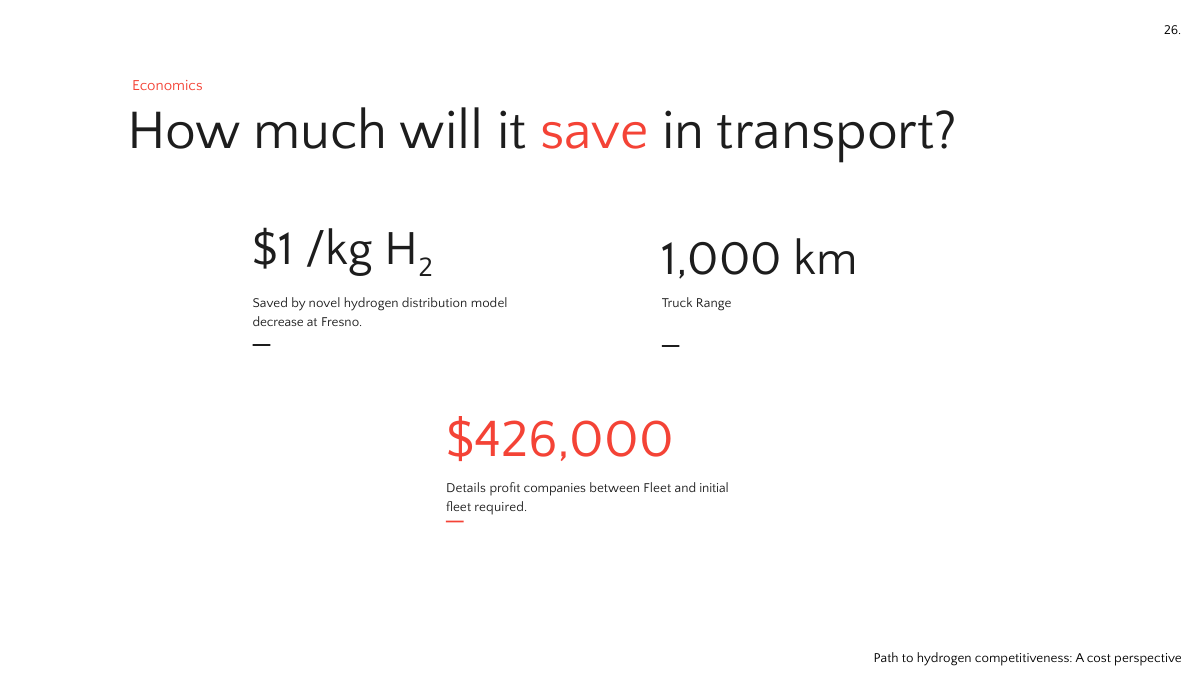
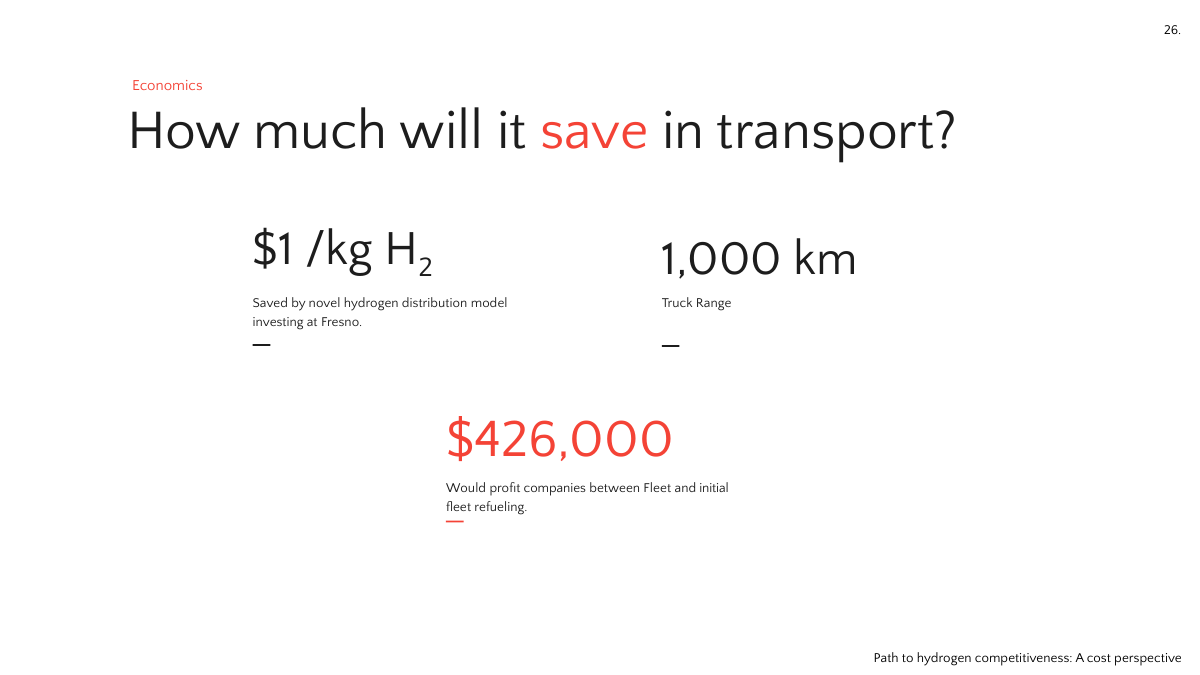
decrease: decrease -> investing (278, 322)
Details: Details -> Would (466, 488)
required: required -> refueling (501, 507)
